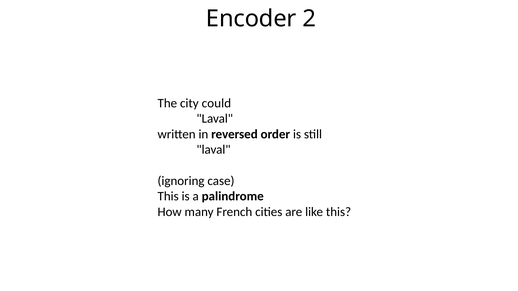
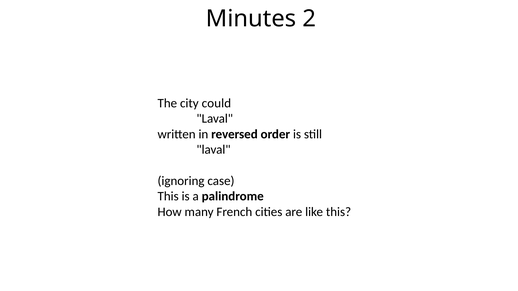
Encoder: Encoder -> Minutes (251, 19)
